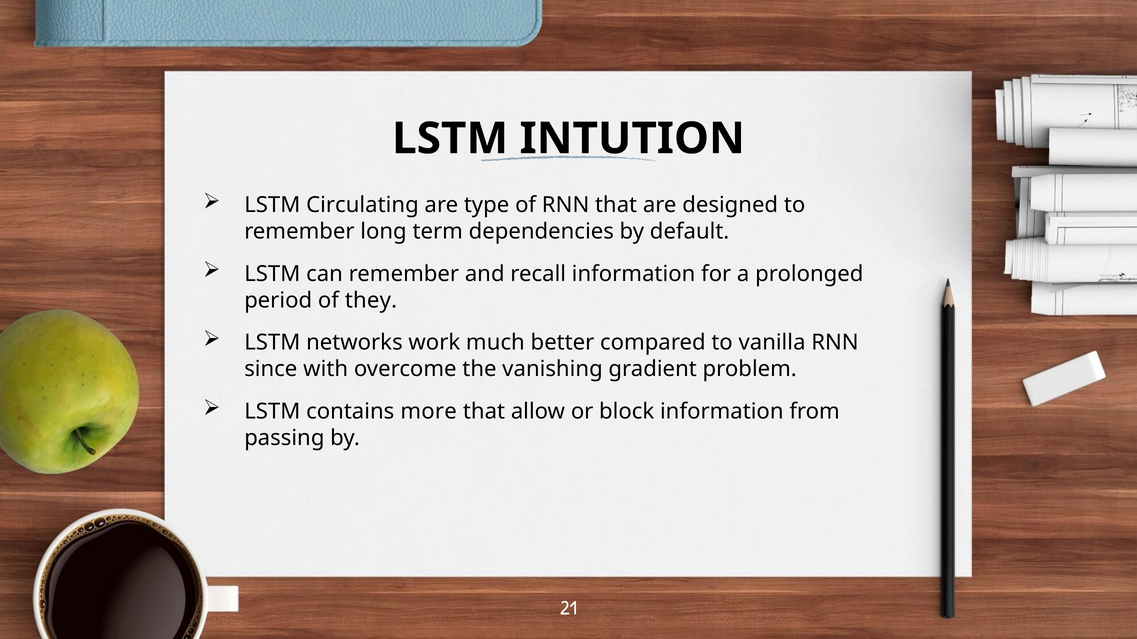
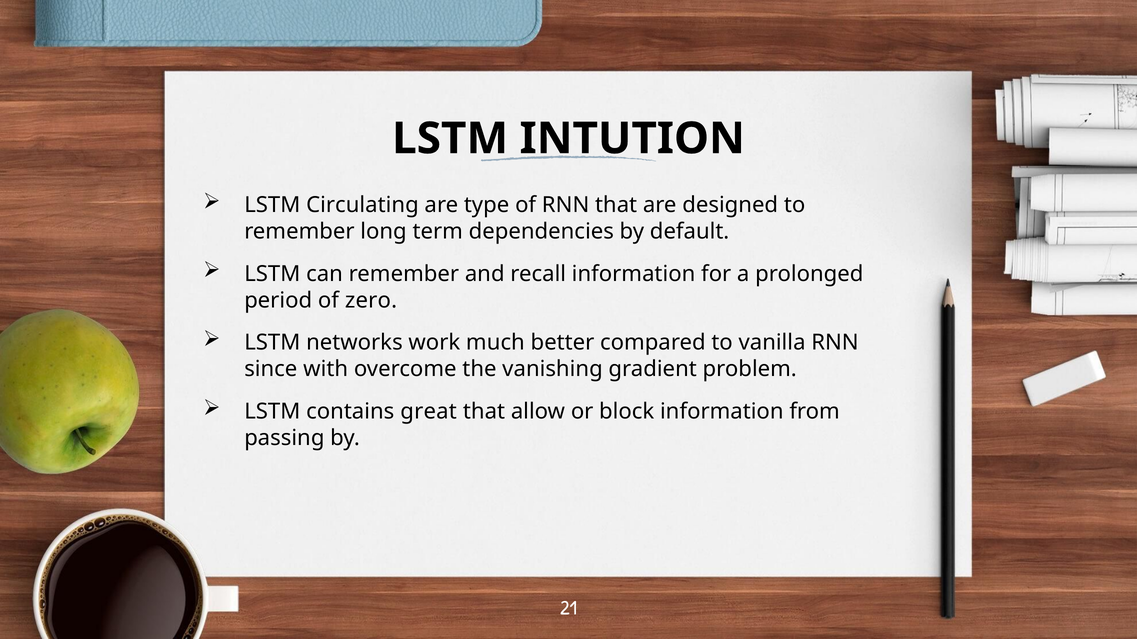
they: they -> zero (371, 301)
more: more -> great (429, 412)
